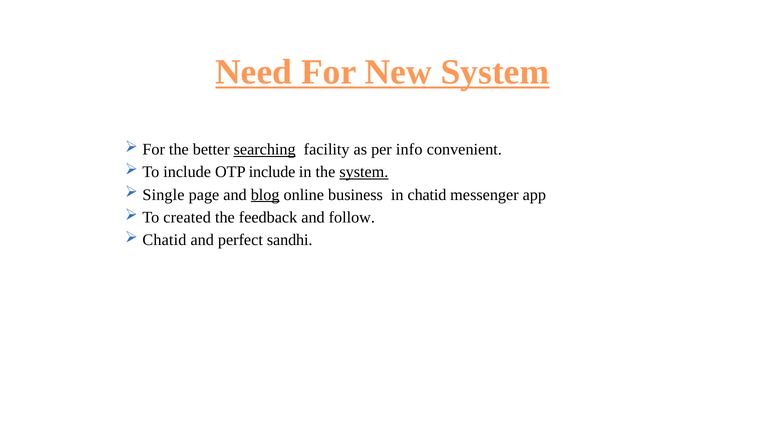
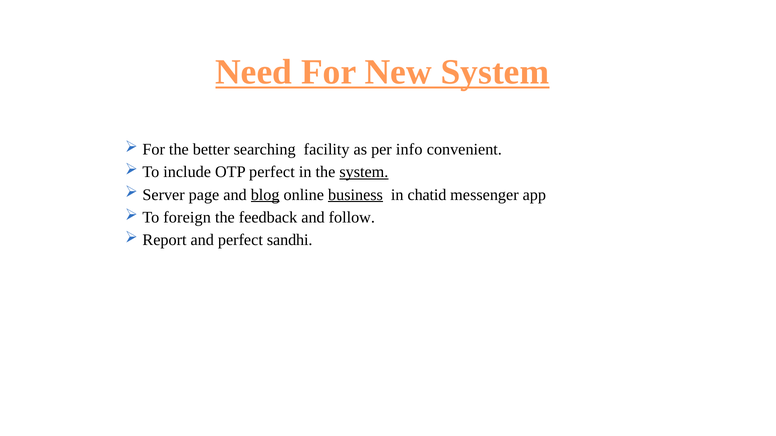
searching underline: present -> none (265, 150)
OTP include: include -> perfect (272, 172)
Single: Single -> Server (164, 195)
business underline: none -> present (355, 195)
created: created -> foreign (187, 218)
Chatid: Chatid -> Report (165, 240)
